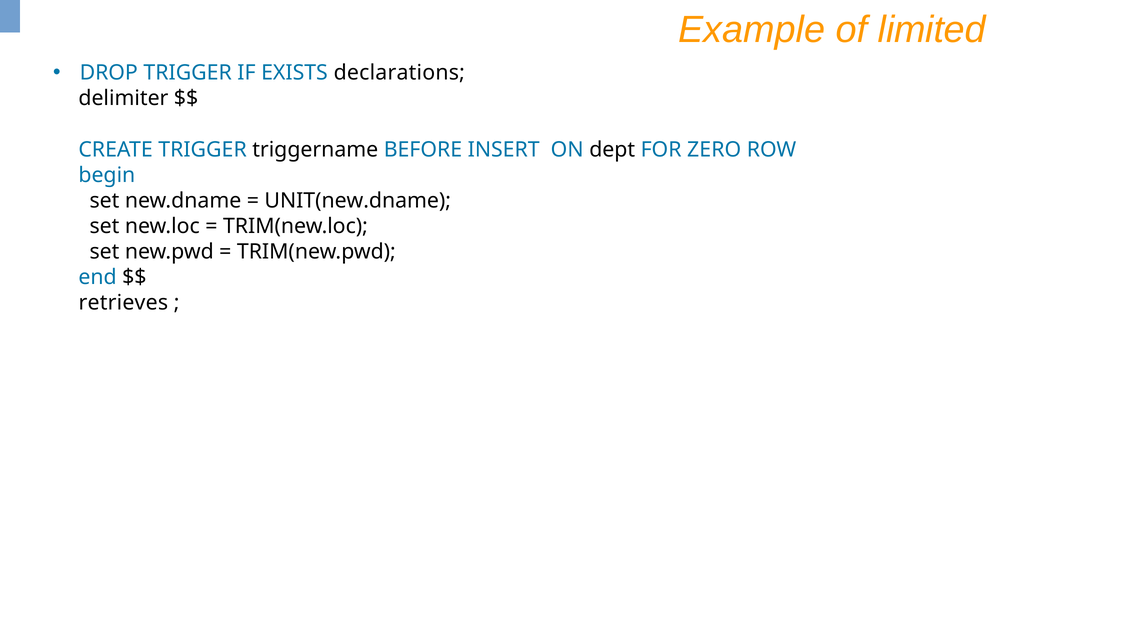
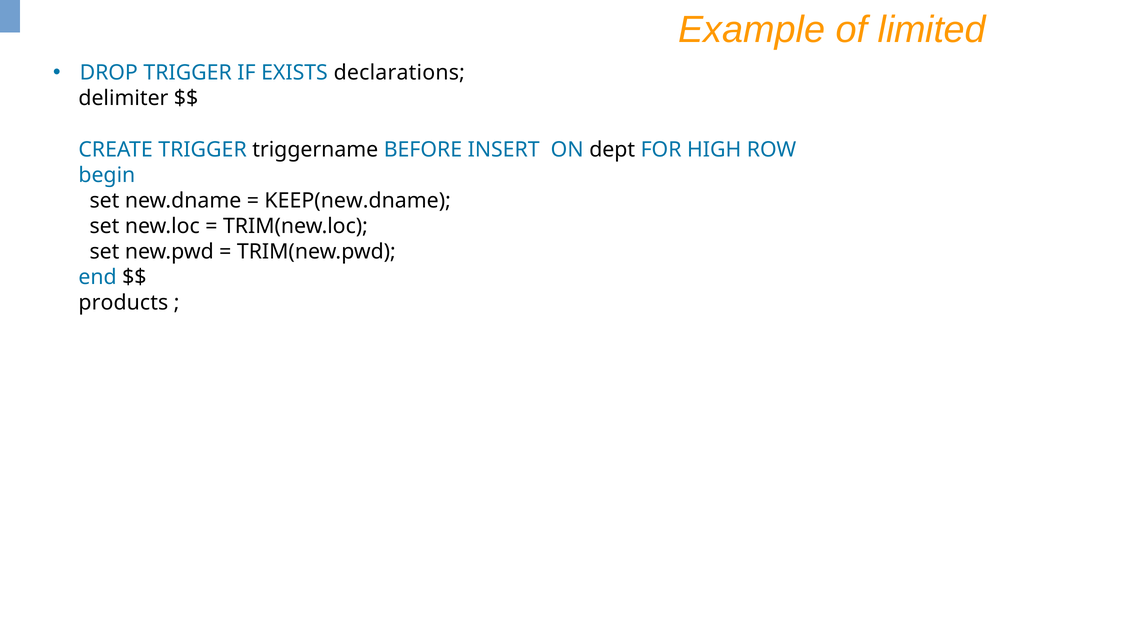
ZERO: ZERO -> HIGH (714, 150)
UNIT(new.dname: UNIT(new.dname -> KEEP(new.dname (358, 201)
retrieves: retrieves -> products (123, 303)
